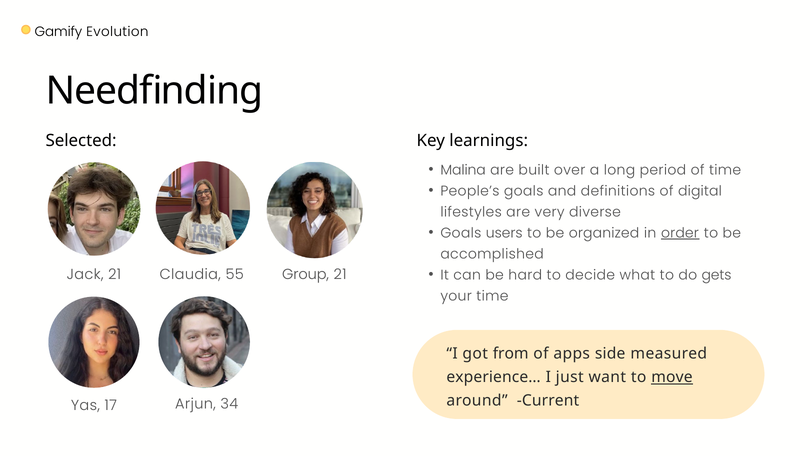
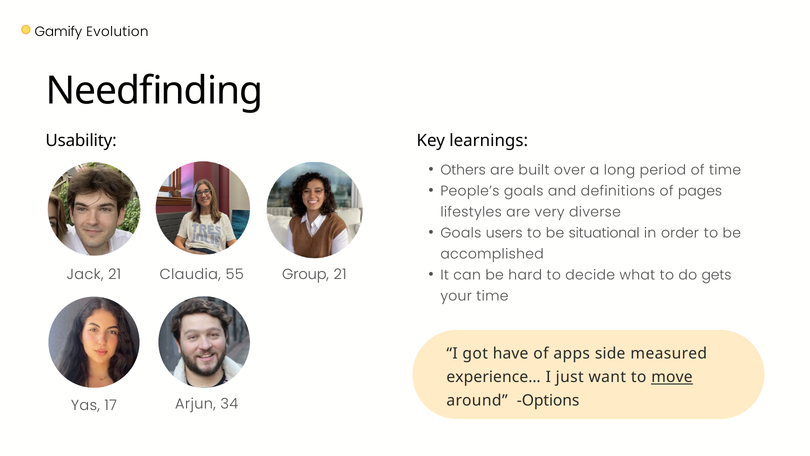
Selected: Selected -> Usability (81, 140)
Malina: Malina -> Others (463, 170)
digital: digital -> pages (700, 191)
organized: organized -> situational (604, 233)
order underline: present -> none (680, 233)
from: from -> have (511, 353)
Current: Current -> Options (548, 400)
